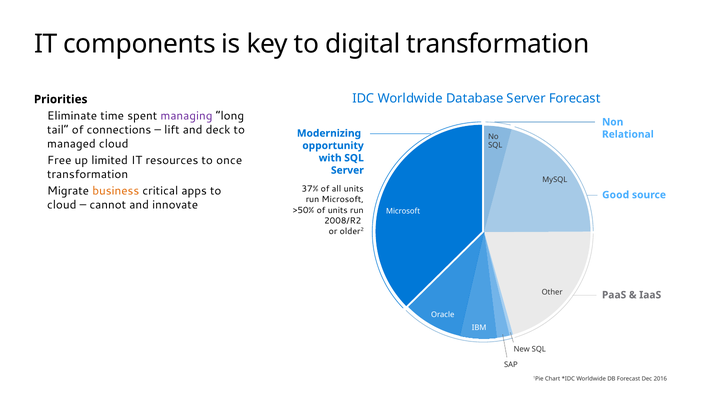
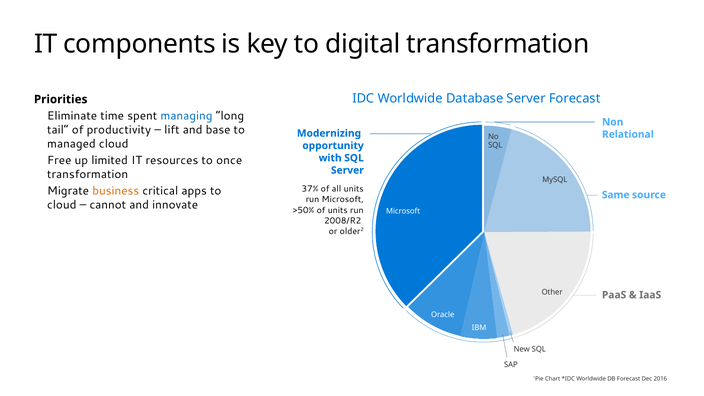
managing colour: purple -> blue (186, 116)
connections: connections -> productivity (119, 130)
deck: deck -> base (218, 130)
Good: Good -> Same (616, 195)
